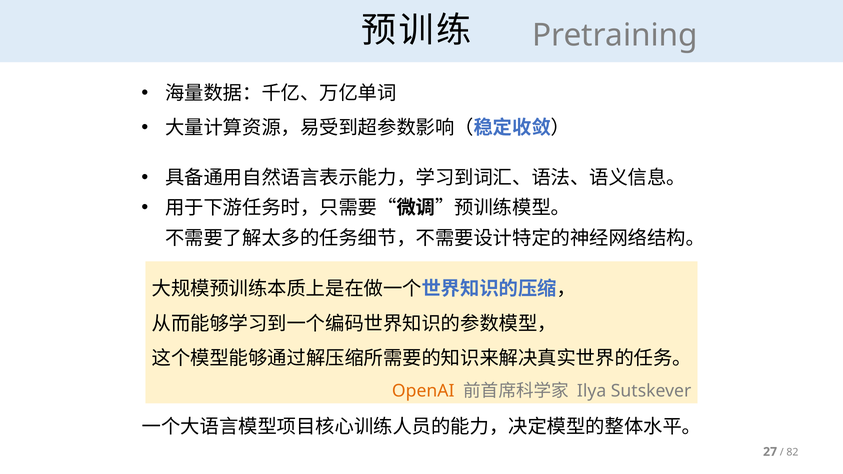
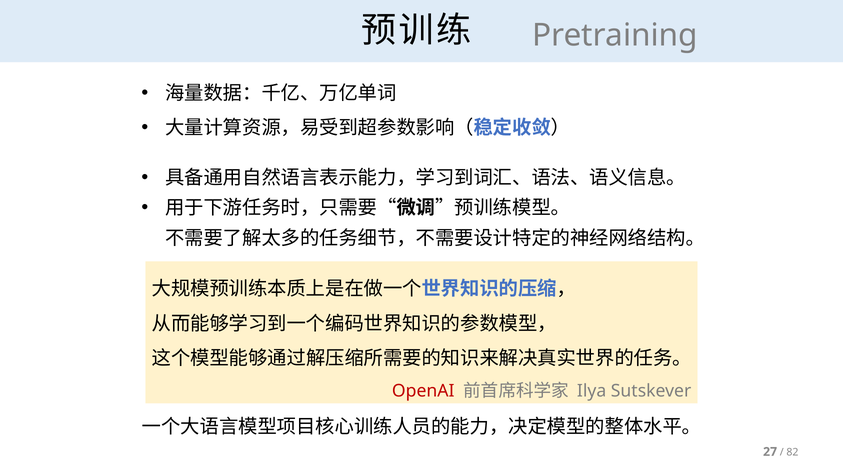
OpenAI colour: orange -> red (423, 391)
